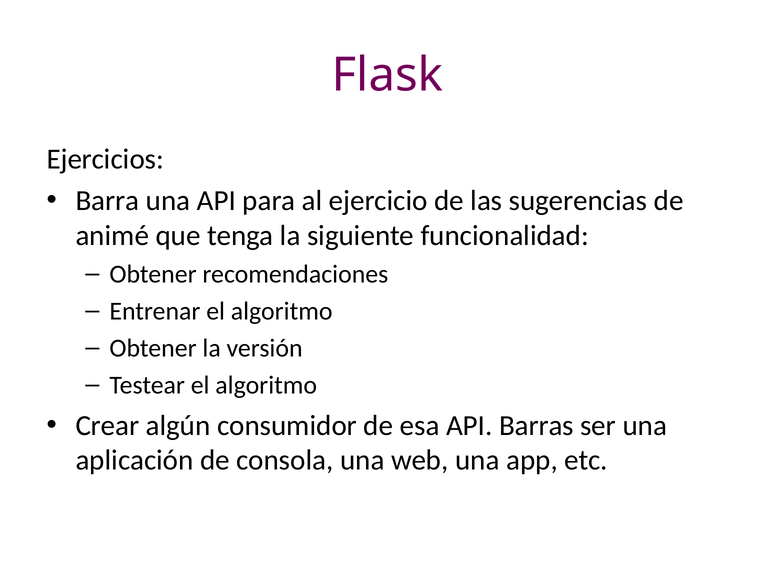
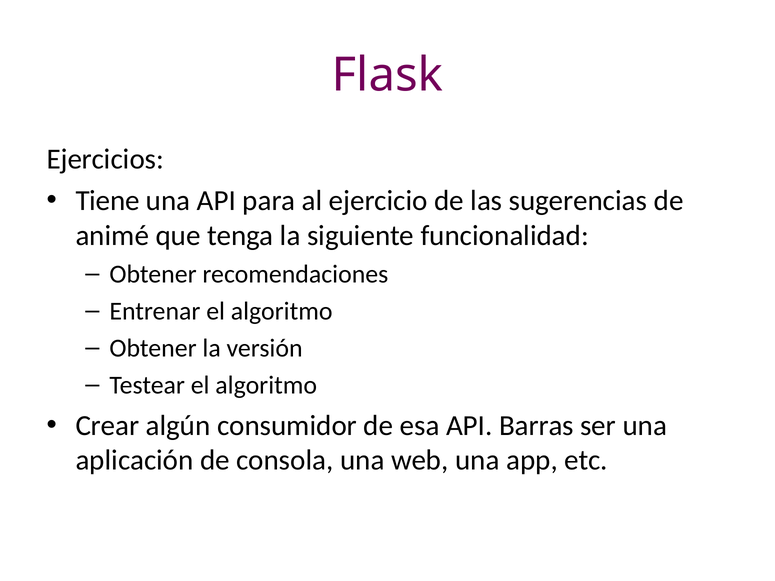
Barra: Barra -> Tiene (108, 201)
